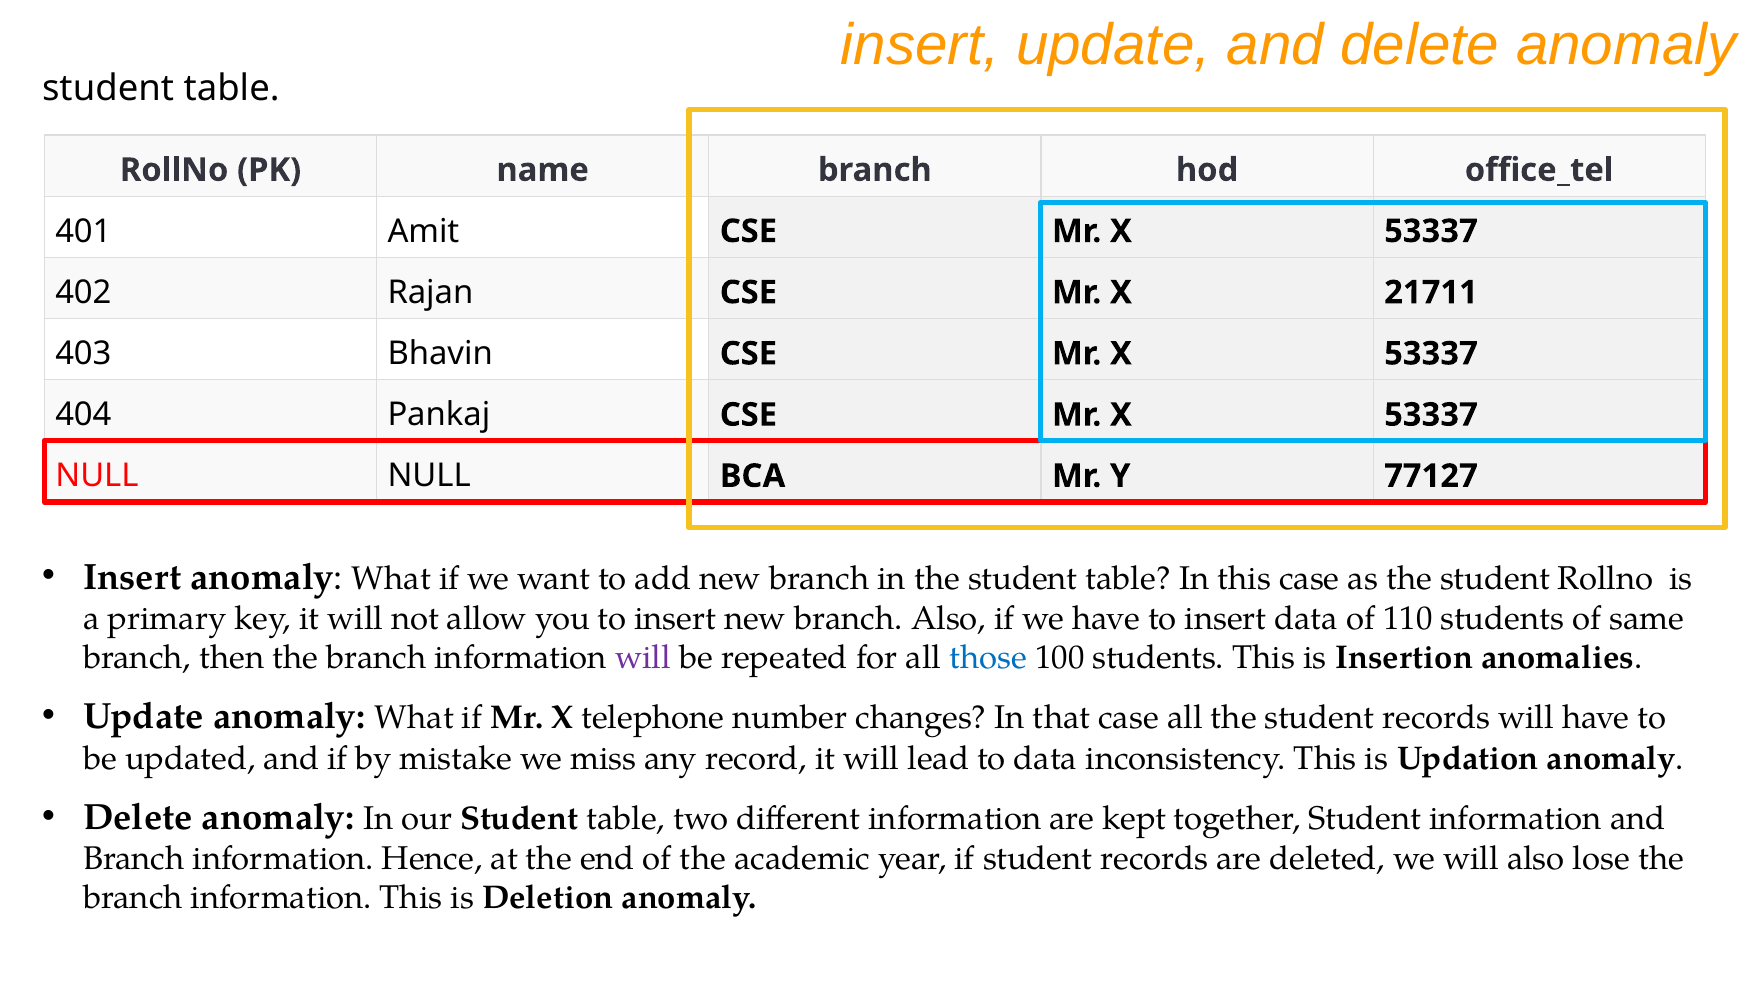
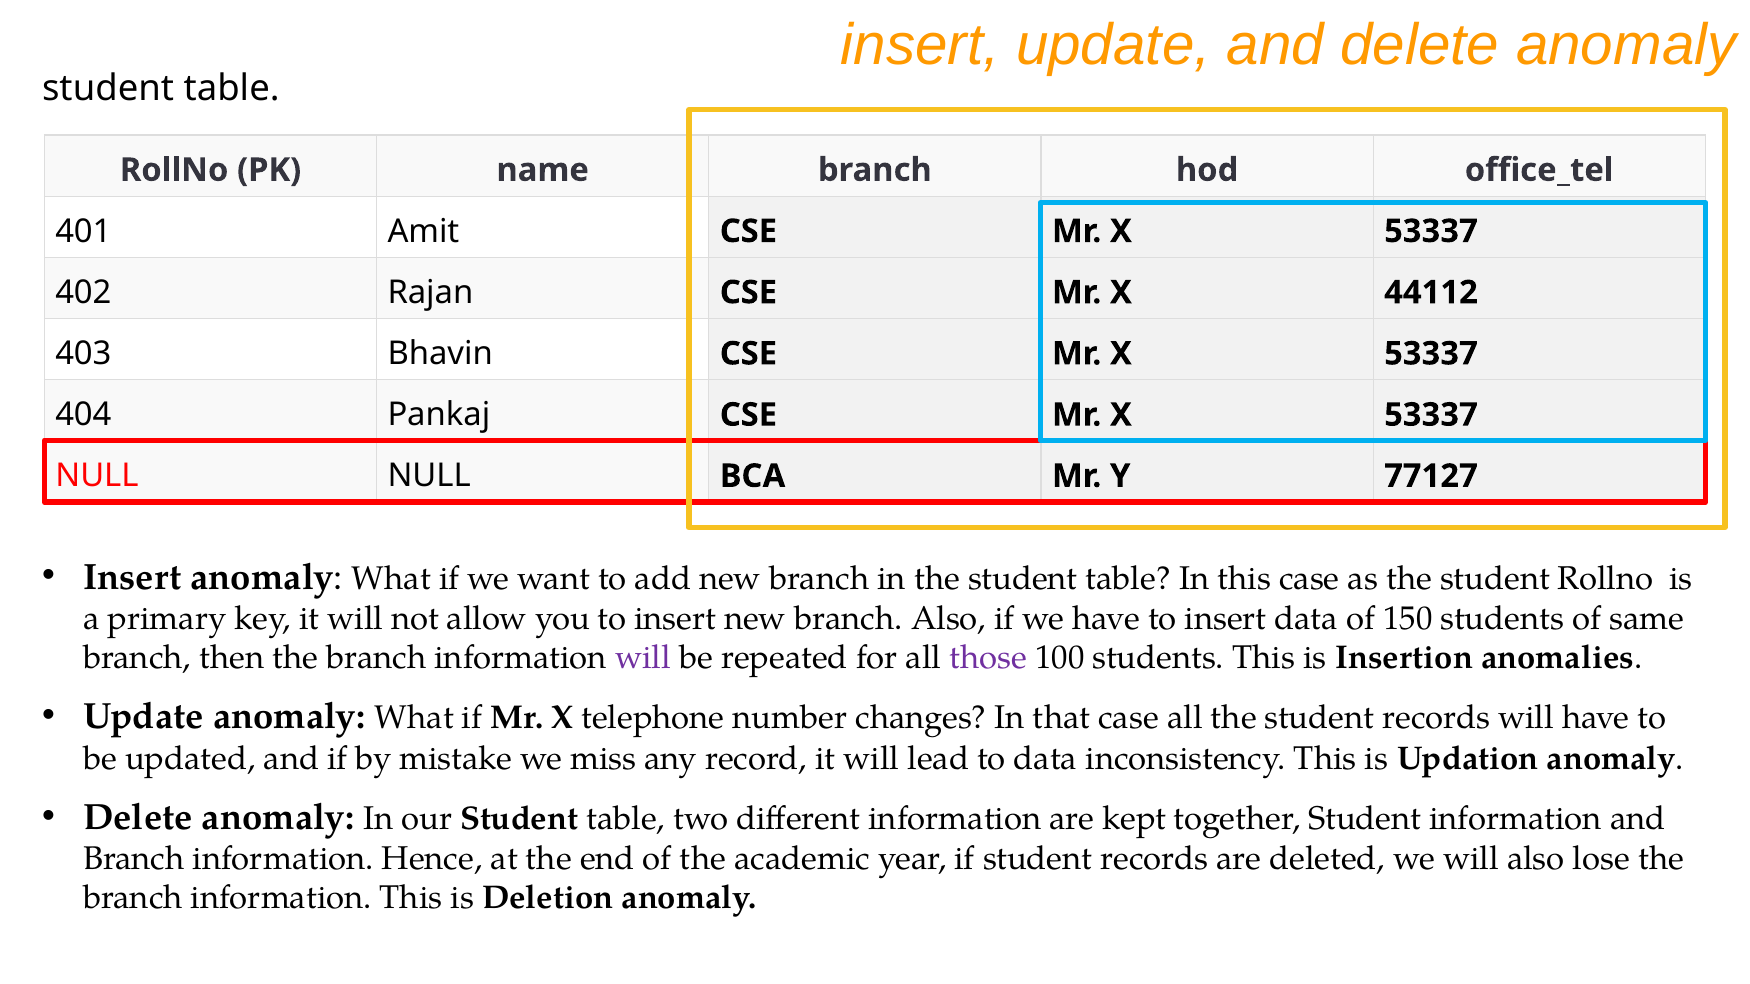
21711: 21711 -> 44112 (1431, 293)
110: 110 -> 150 (1408, 619)
those colour: blue -> purple (988, 658)
